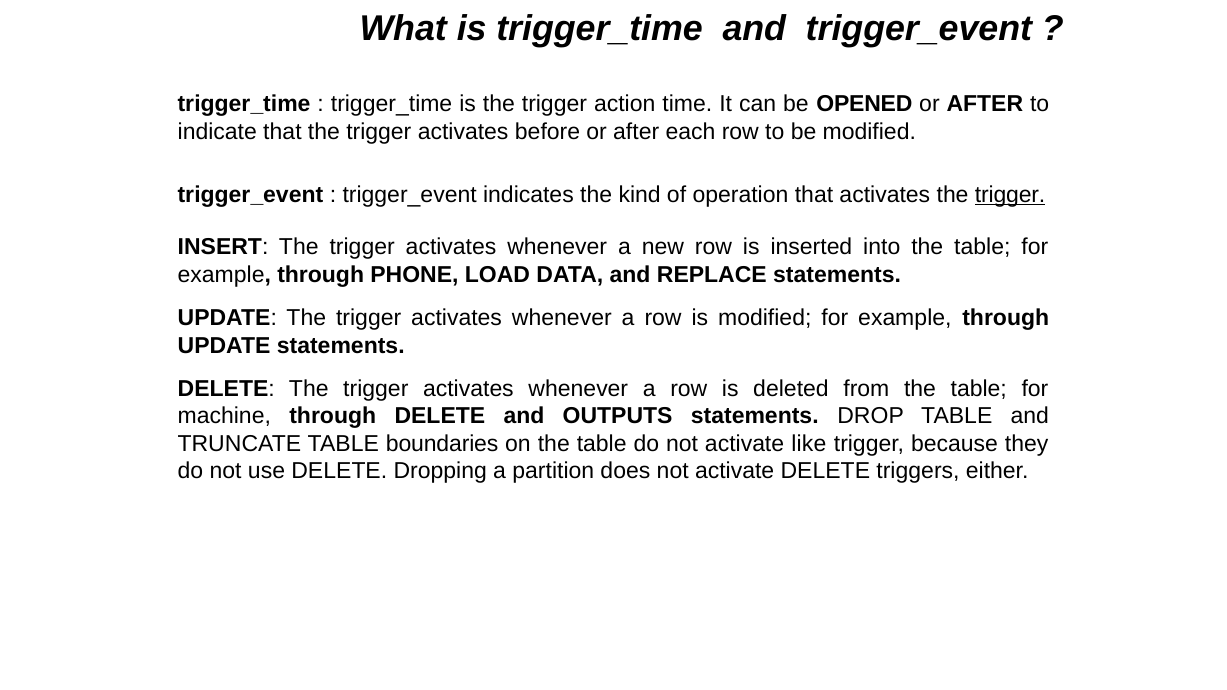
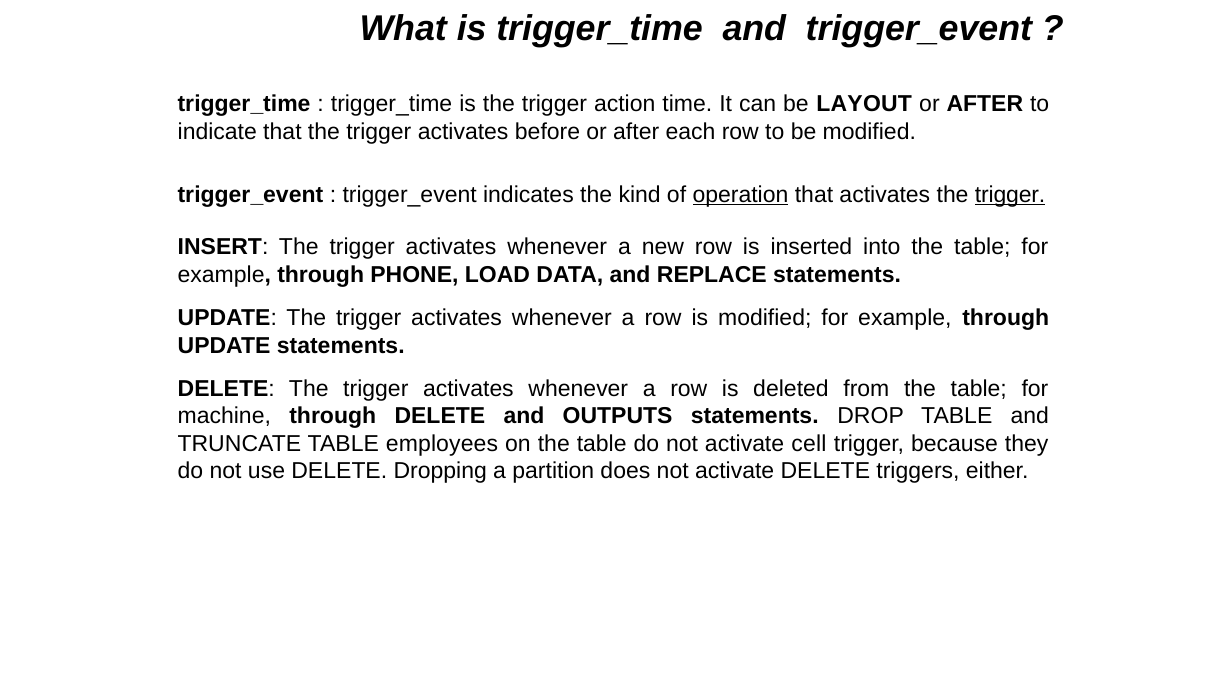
OPENED: OPENED -> LAYOUT (864, 104)
operation underline: none -> present (740, 195)
boundaries: boundaries -> employees (442, 444)
like: like -> cell (809, 444)
